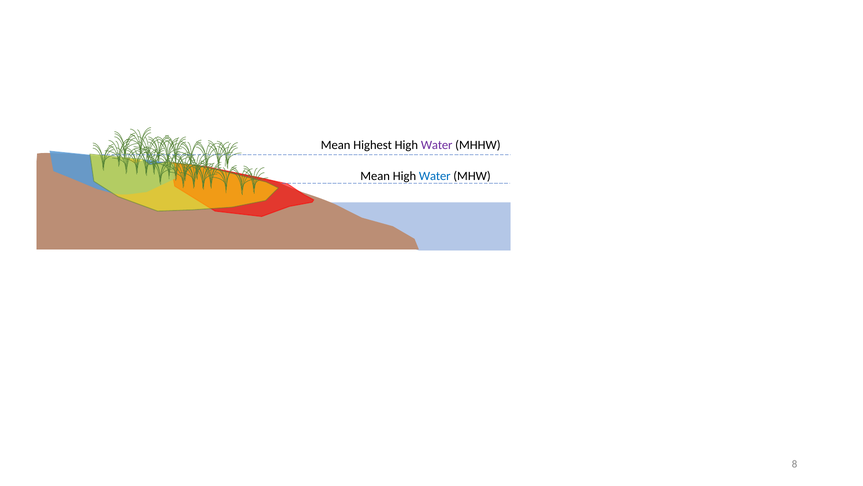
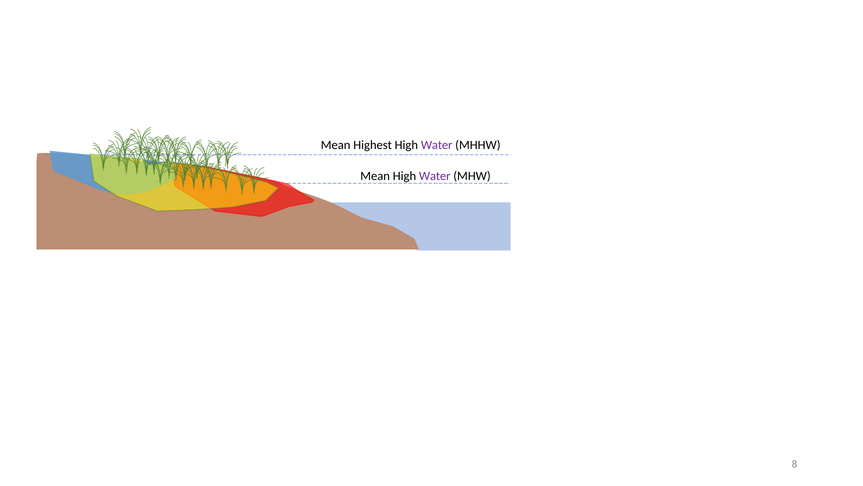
Water colour: blue -> purple (435, 176)
